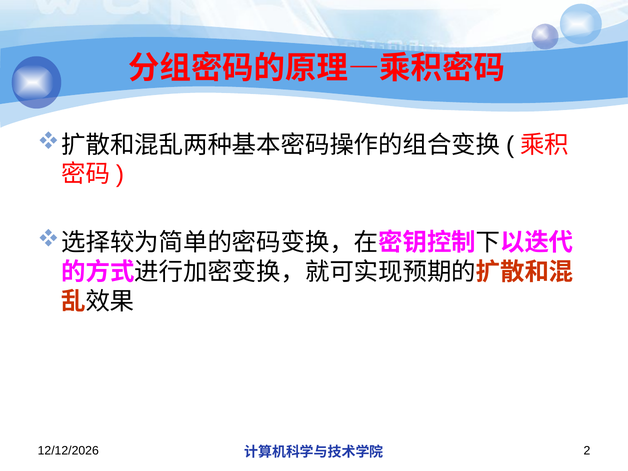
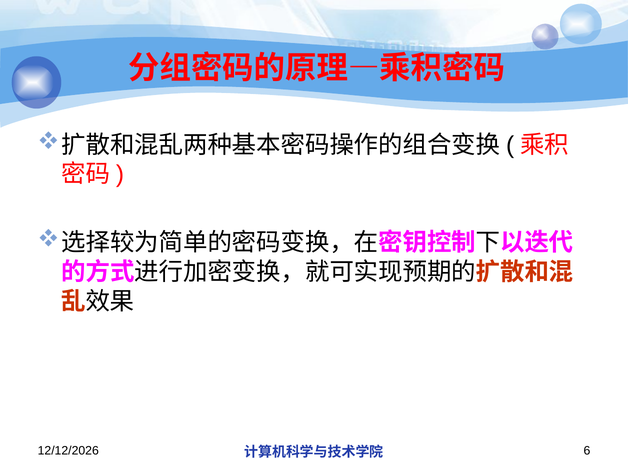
2: 2 -> 6 (587, 451)
